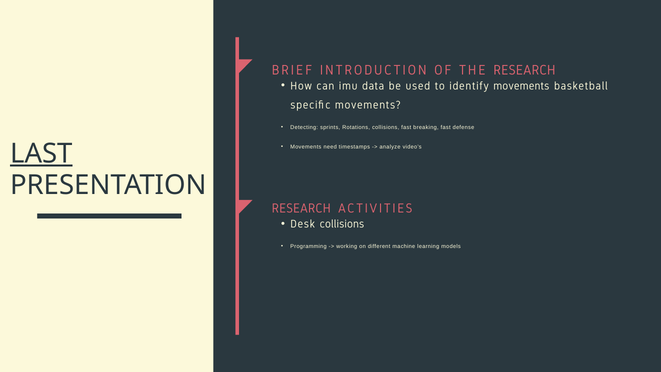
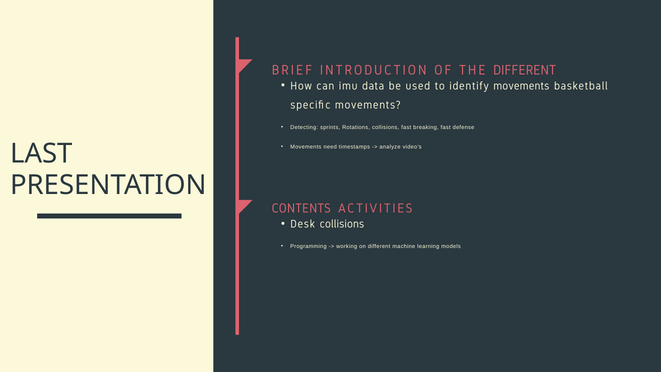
THE RESEARCH: RESEARCH -> DIFFERENT (525, 70)
LAST underline: present -> none (41, 154)
RESEARCH: RESEARCH -> CONTENTS (301, 208)
